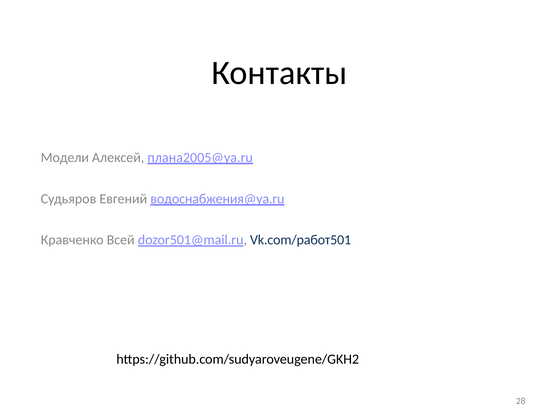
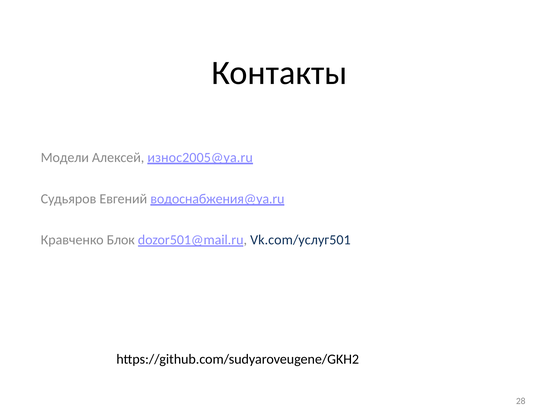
плана2005@ya.ru: плана2005@ya.ru -> износ2005@ya.ru (200, 157)
Всей: Всей -> Блок (121, 239)
Vk.com/работ501: Vk.com/работ501 -> Vk.com/услуг501 (300, 239)
